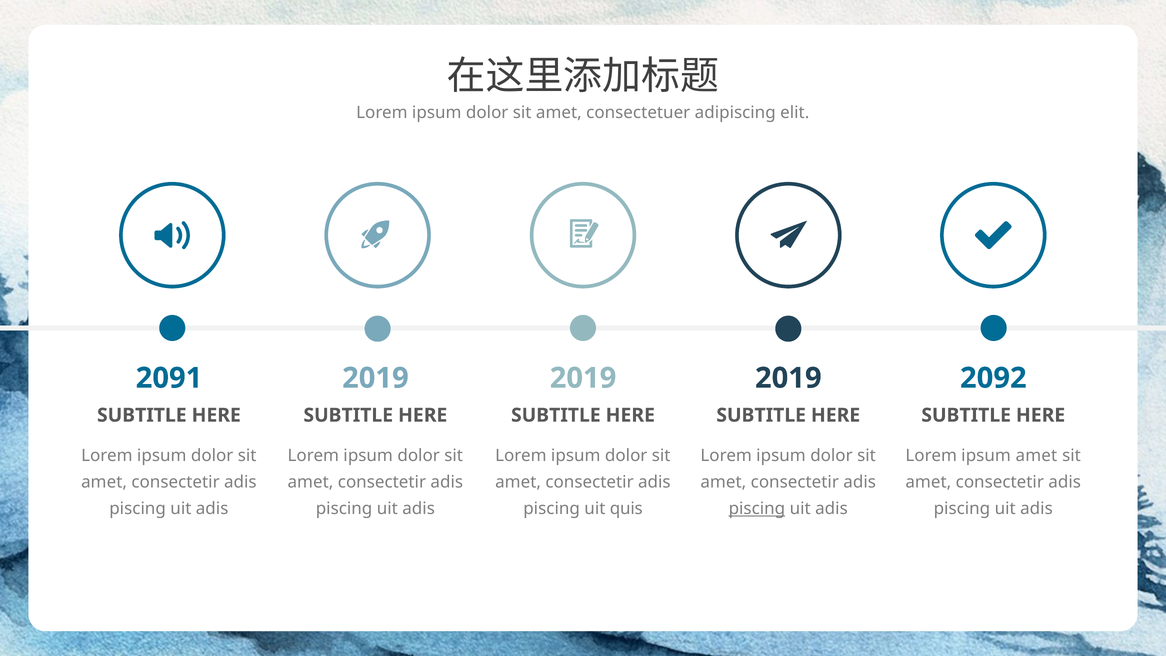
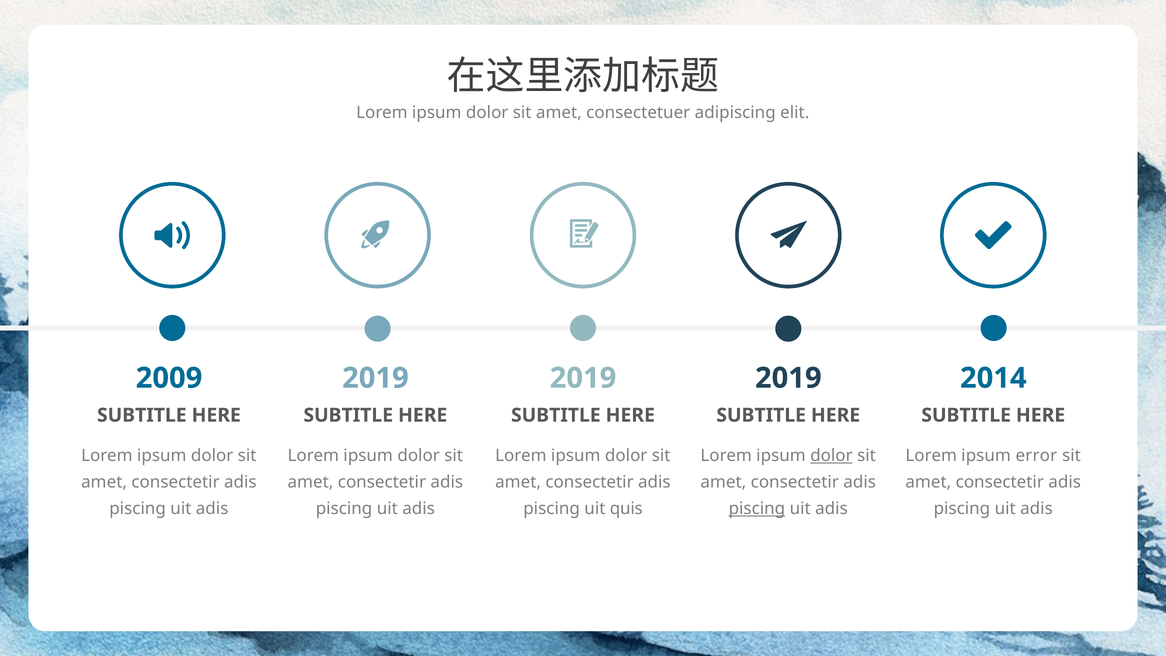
2091: 2091 -> 2009 (169, 378)
2092: 2092 -> 2014 (993, 378)
dolor underline: none -> present (831, 455)
ipsum amet: amet -> error (1036, 455)
